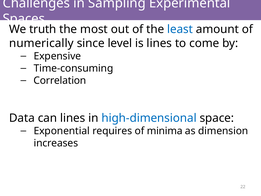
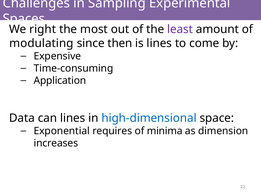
truth: truth -> right (43, 29)
least colour: blue -> purple (180, 29)
numerically: numerically -> modulating (41, 43)
level: level -> then (120, 43)
Correlation: Correlation -> Application (60, 80)
